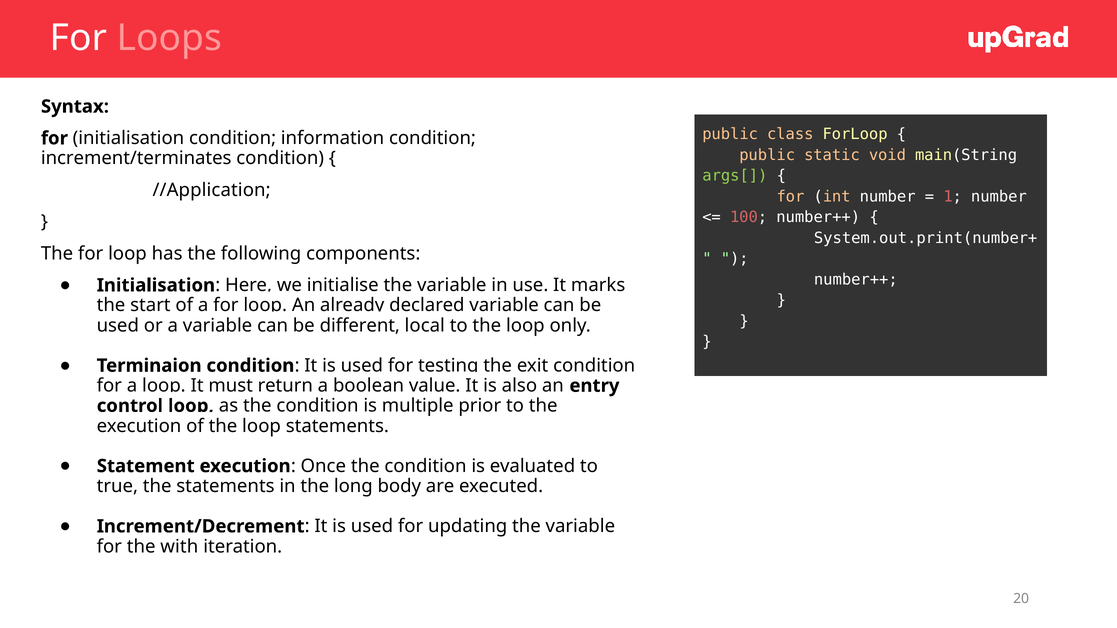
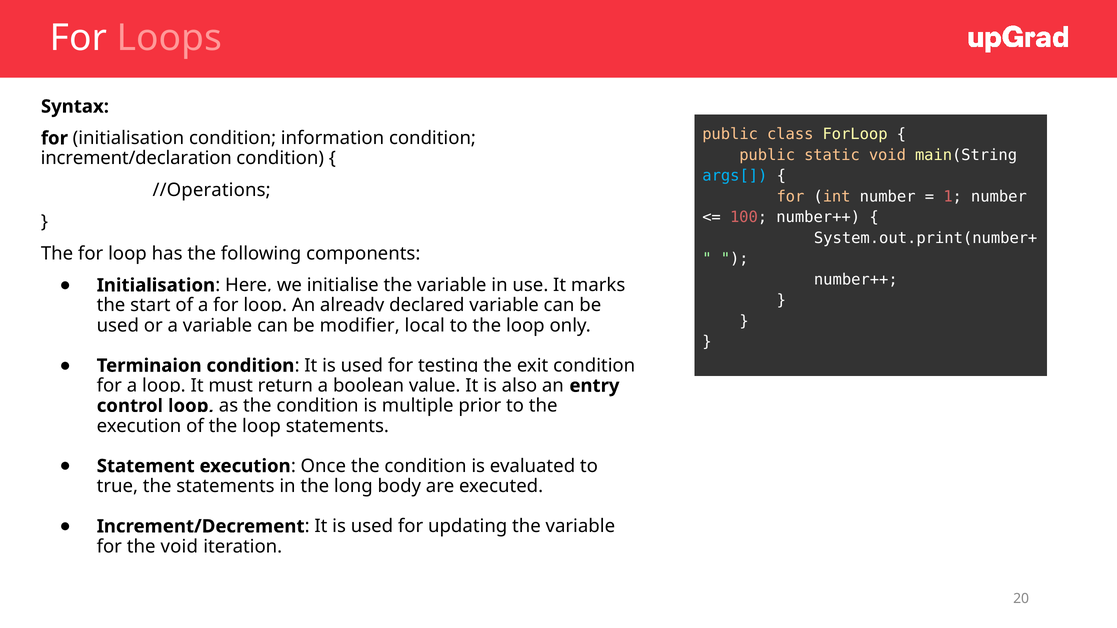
increment/terminates: increment/terminates -> increment/declaration (136, 158)
args[ colour: light green -> light blue (735, 176)
//Application: //Application -> //Operations (212, 190)
different: different -> modifier (360, 326)
the with: with -> void (179, 547)
